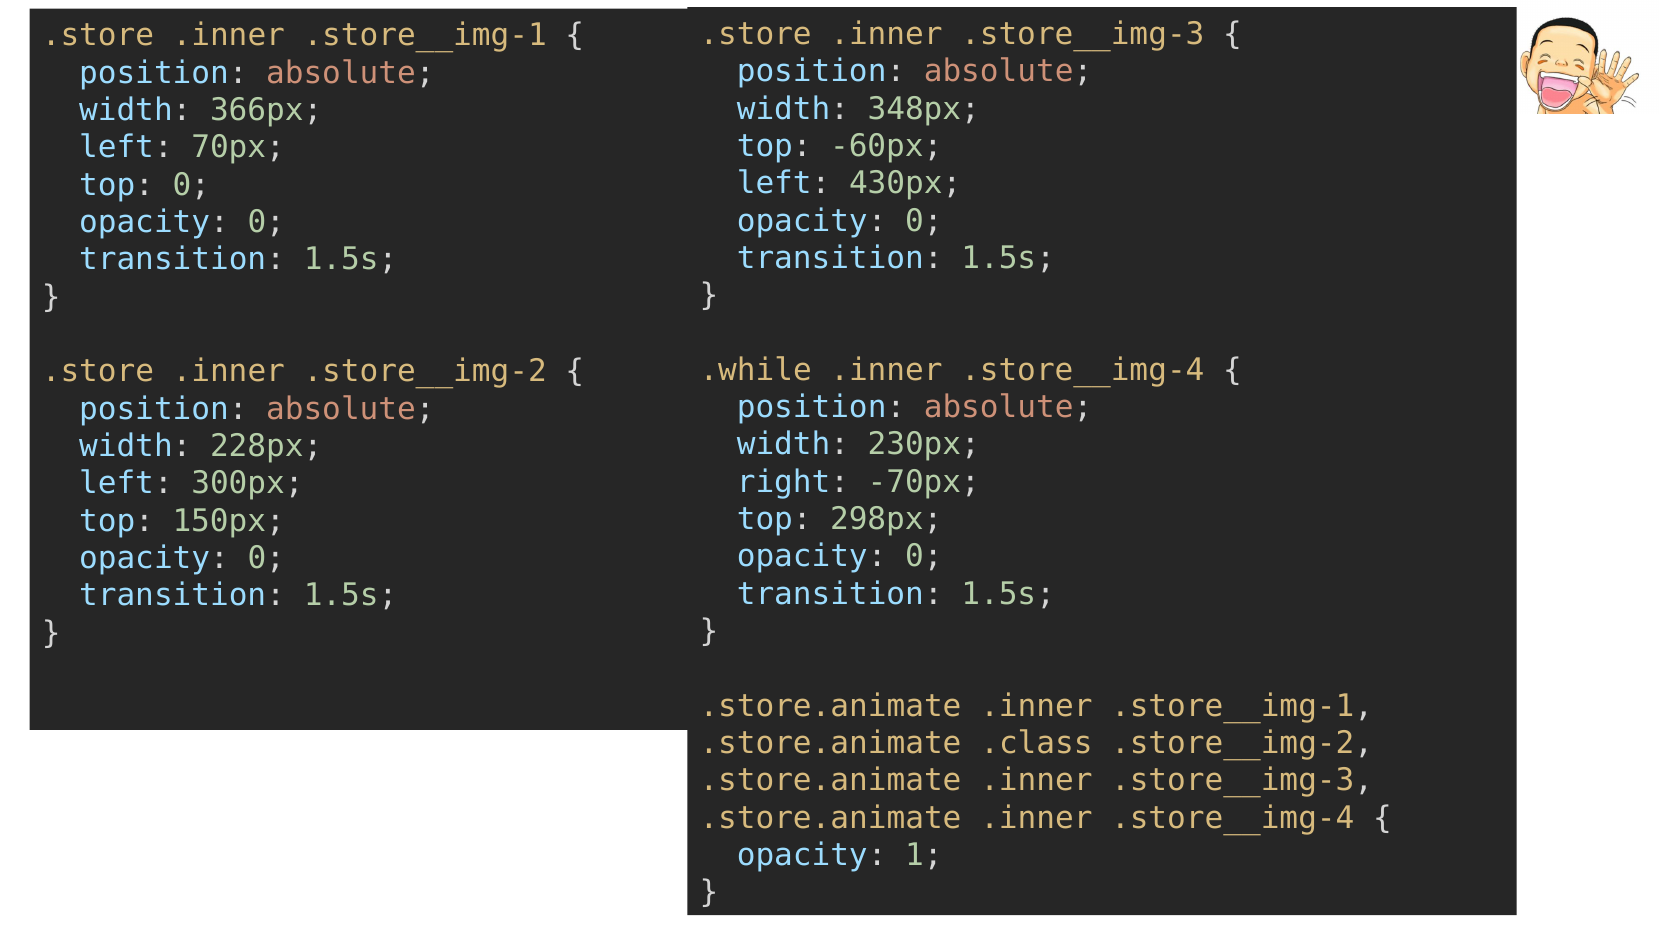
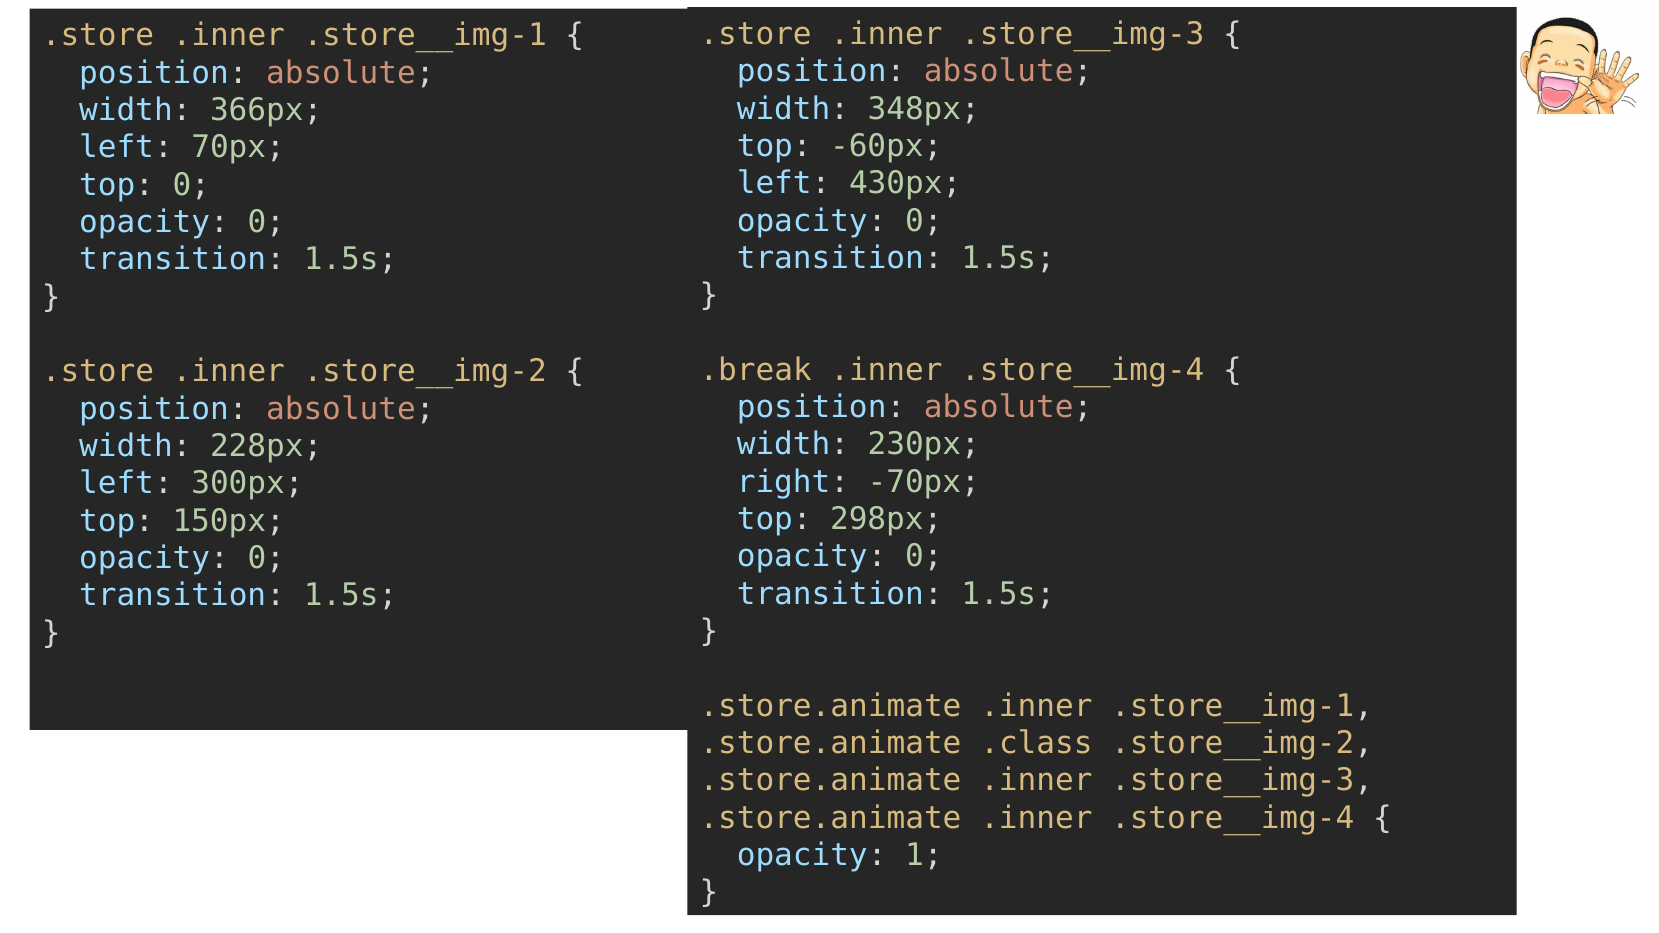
.while: .while -> .break (756, 370)
